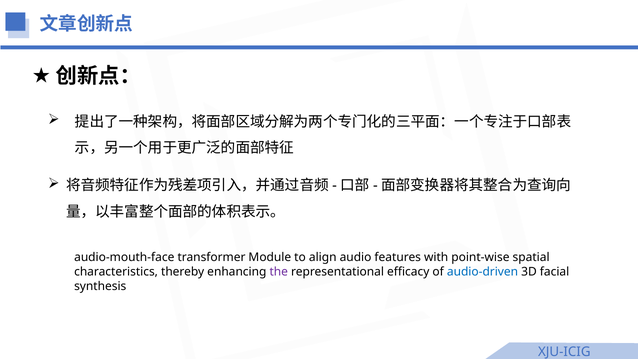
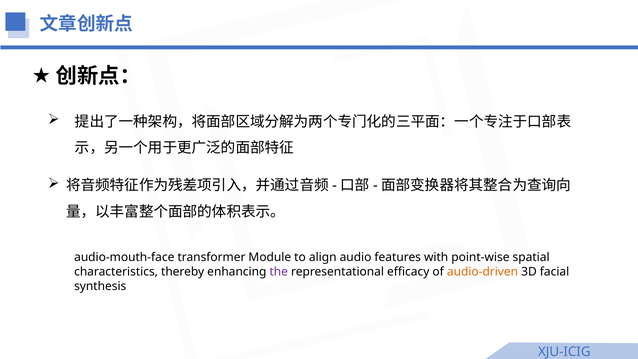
audio-driven colour: blue -> orange (482, 272)
